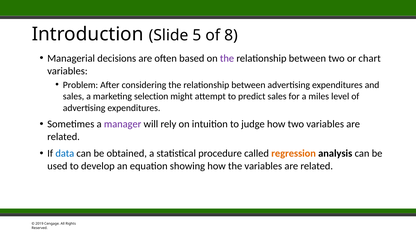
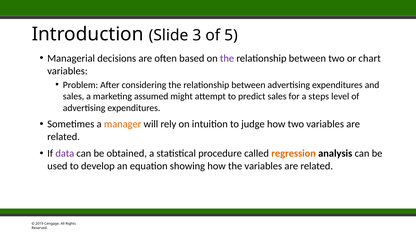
5: 5 -> 3 (197, 35)
8: 8 -> 5 (231, 35)
selection: selection -> assumed (151, 96)
miles: miles -> steps (319, 96)
manager colour: purple -> orange (123, 124)
data colour: blue -> purple (65, 154)
